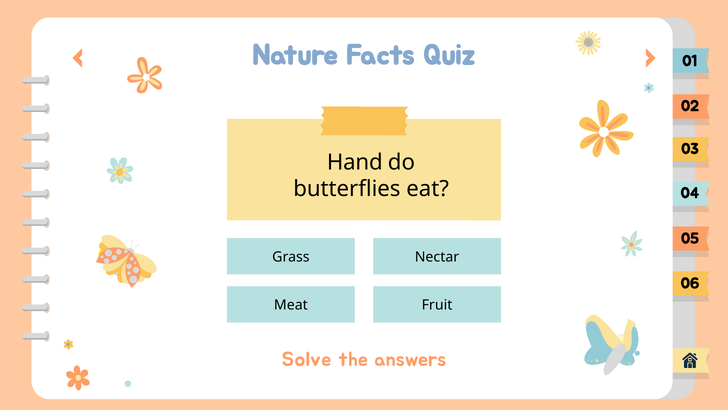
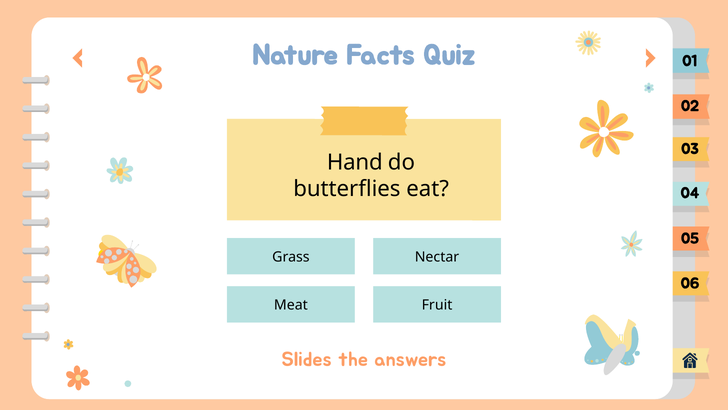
Solve: Solve -> Slides (307, 359)
